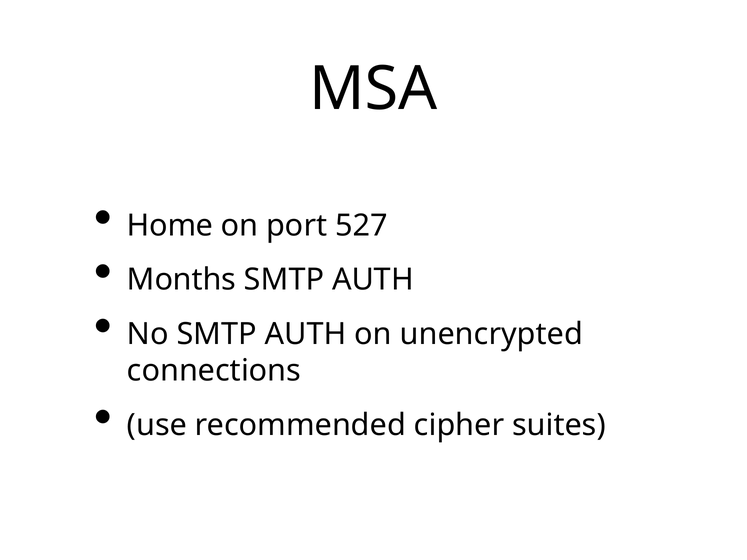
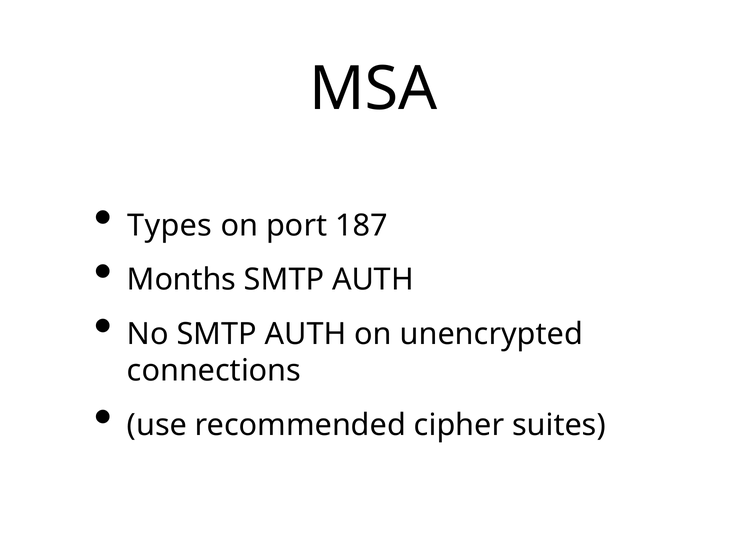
Home: Home -> Types (170, 226)
527: 527 -> 187 (361, 226)
